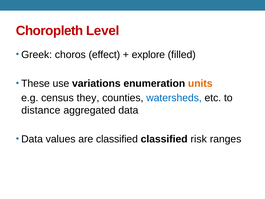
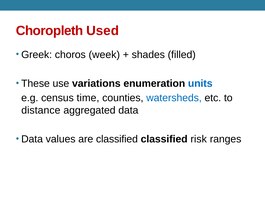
Level: Level -> Used (103, 31)
effect: effect -> week (104, 55)
explore: explore -> shades (148, 55)
units colour: orange -> blue (200, 83)
they: they -> time (88, 98)
